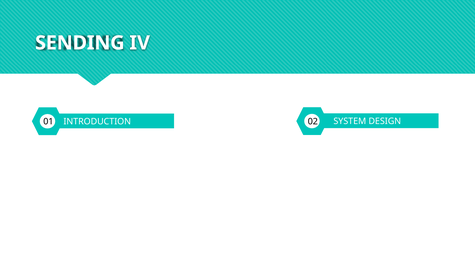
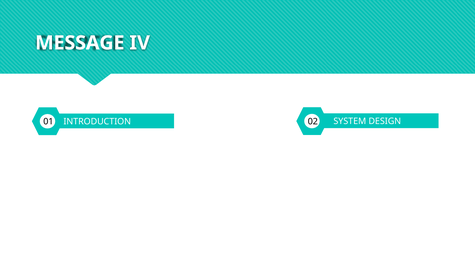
SENDING: SENDING -> MESSAGE (80, 43)
